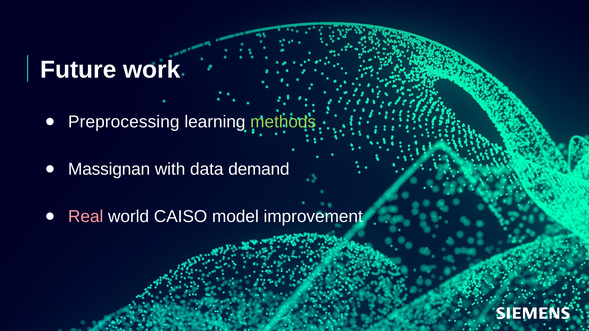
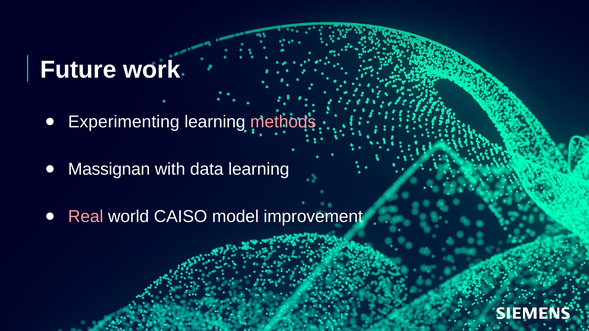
Preprocessing: Preprocessing -> Experimenting (124, 122)
methods colour: light green -> pink (283, 122)
data demand: demand -> learning (259, 169)
